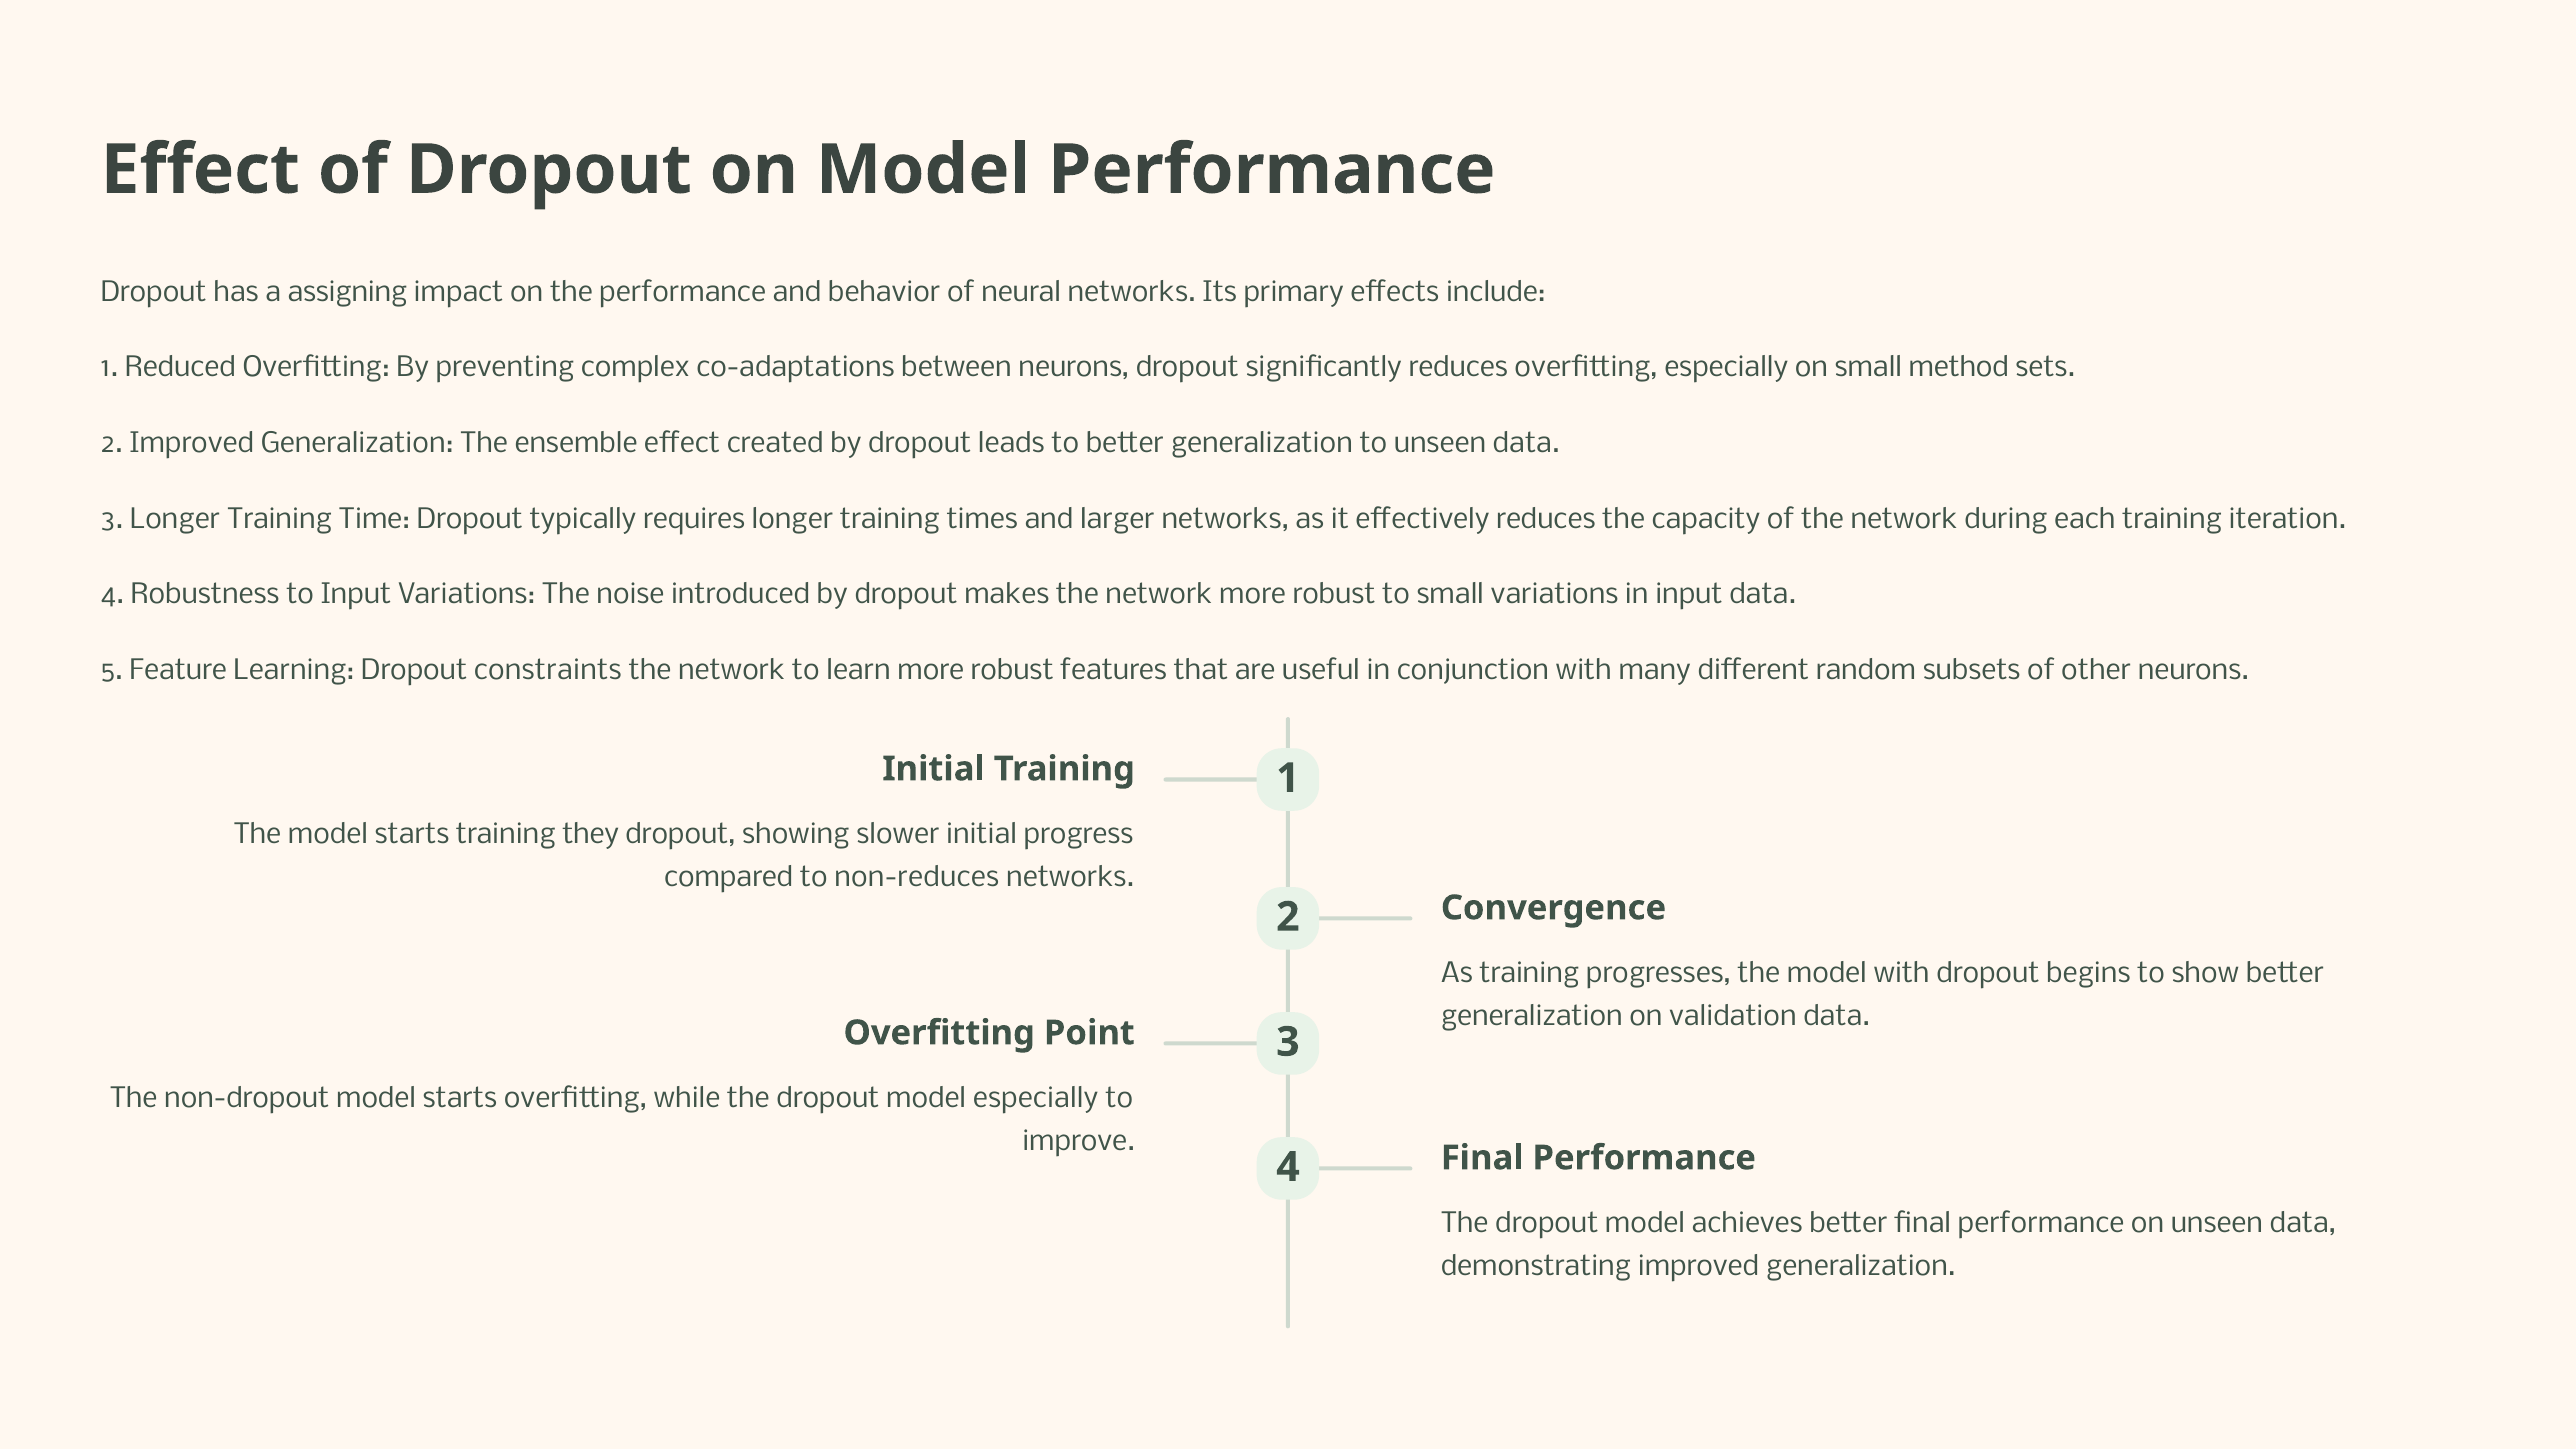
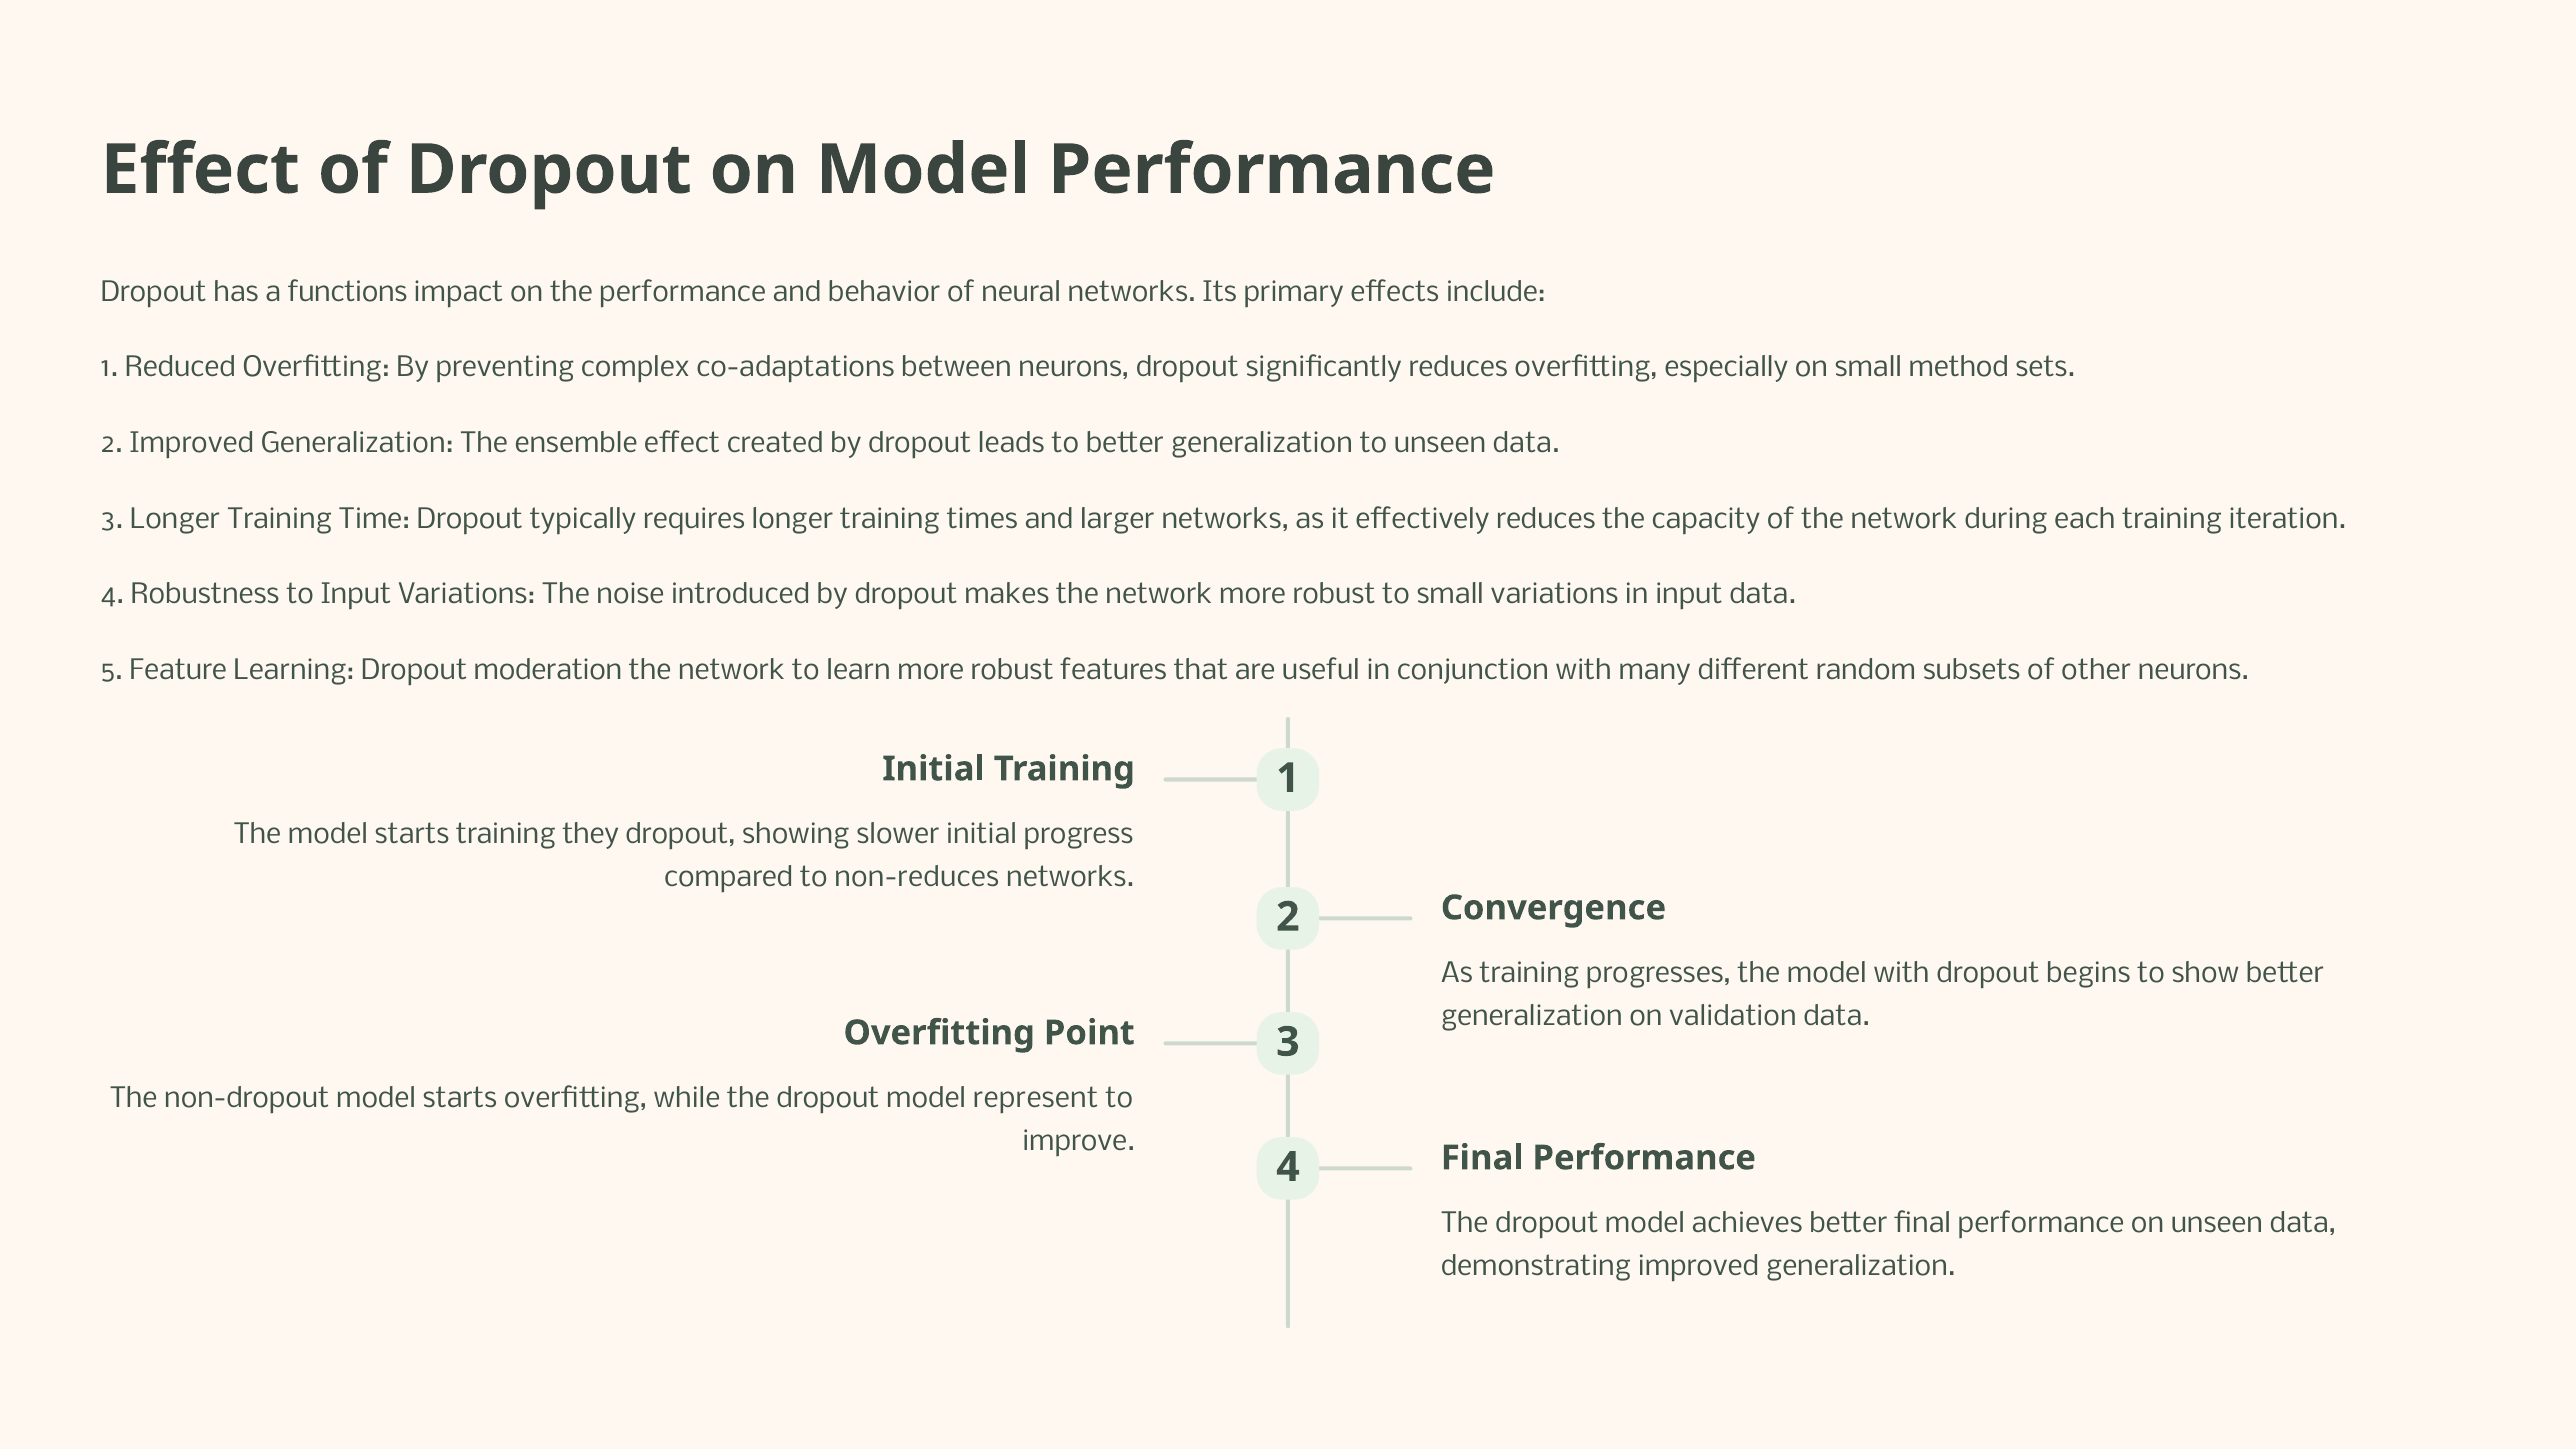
assigning: assigning -> functions (347, 292)
constraints: constraints -> moderation (548, 671)
model especially: especially -> represent (1036, 1098)
